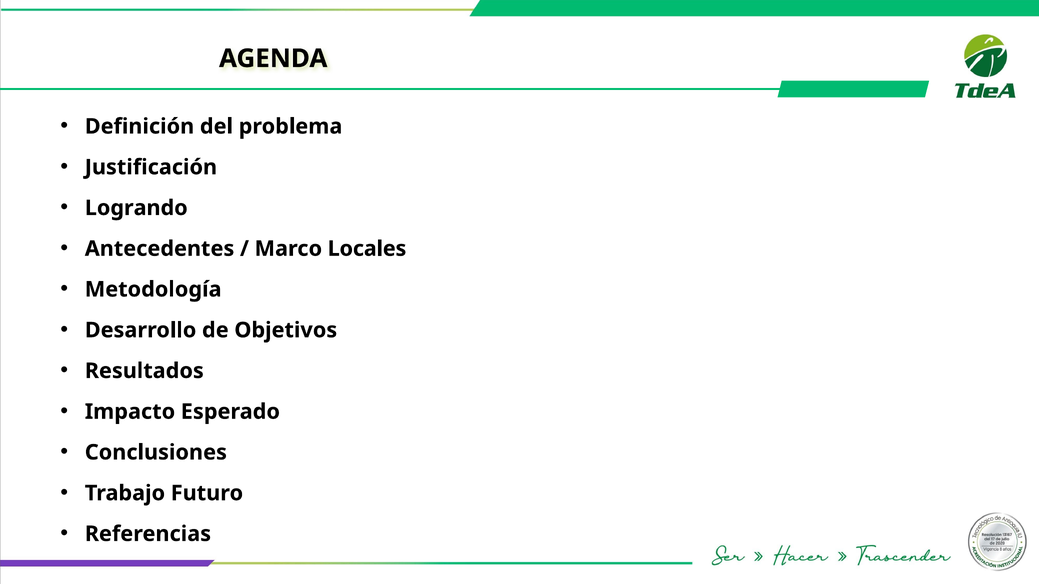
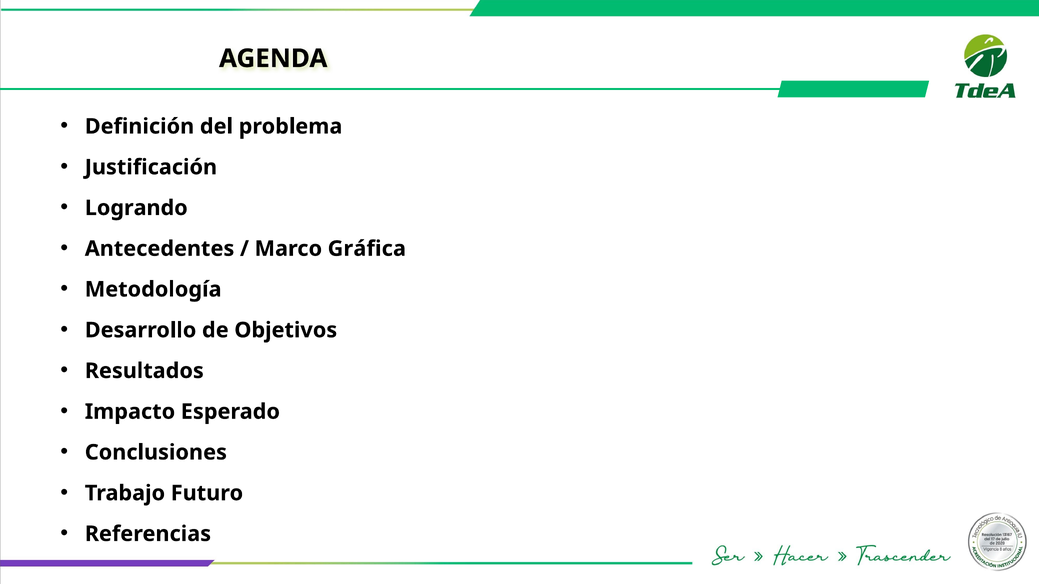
Locales: Locales -> Gráfica (367, 249)
